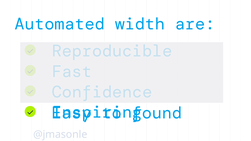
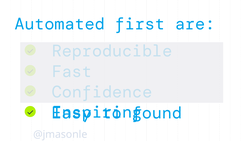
width: width -> first (140, 24)
